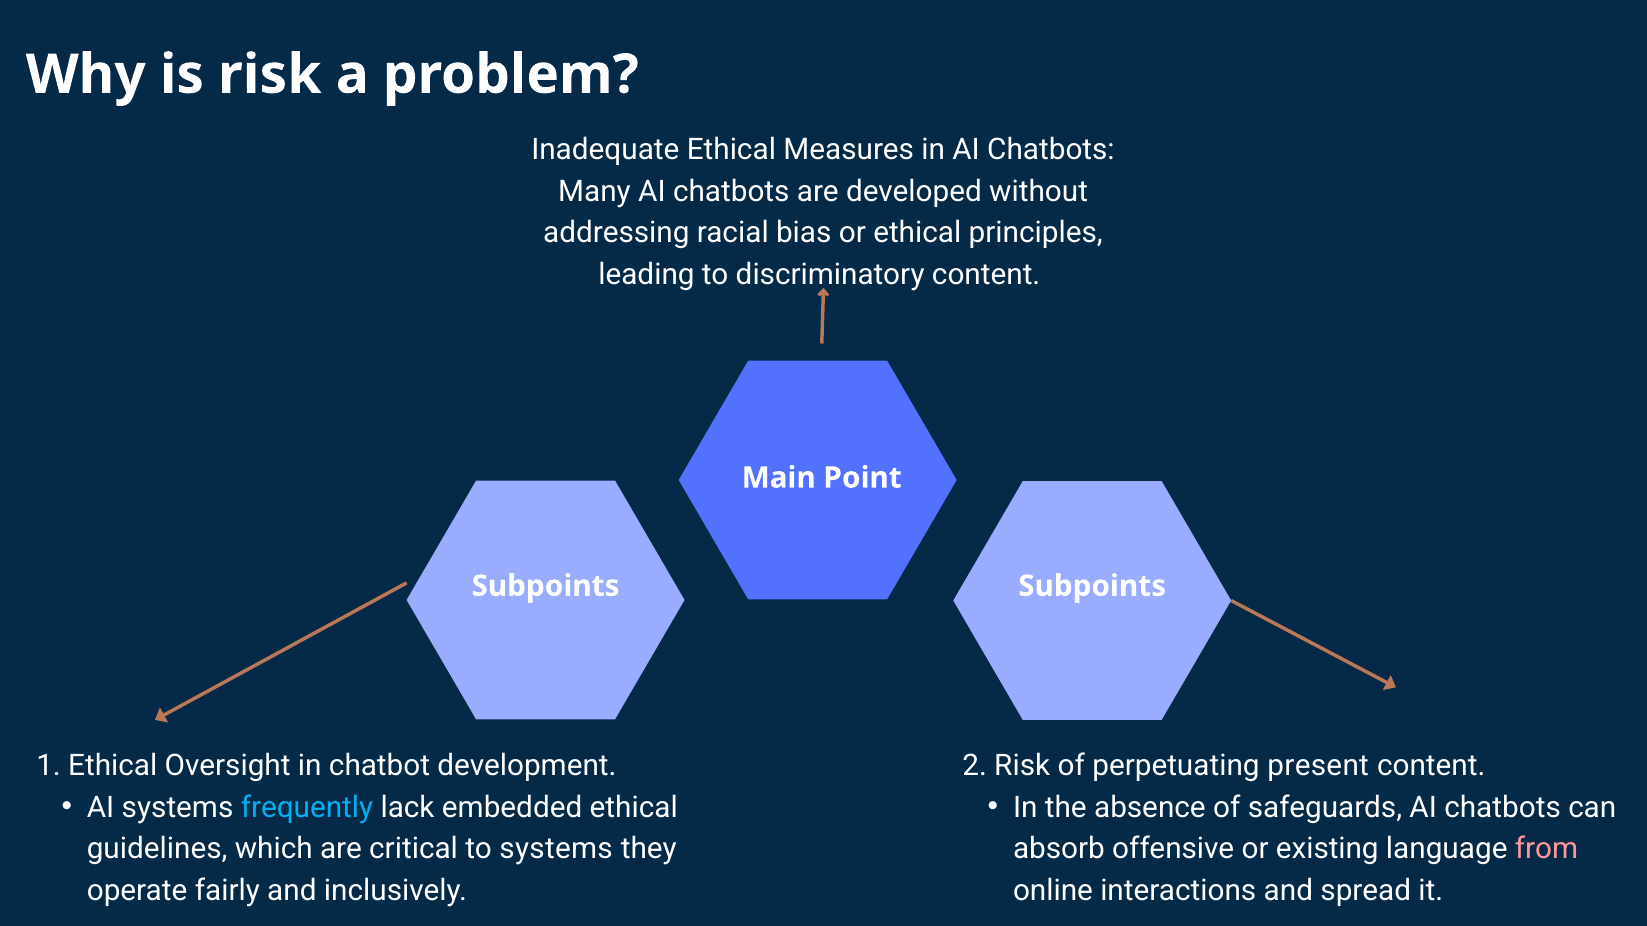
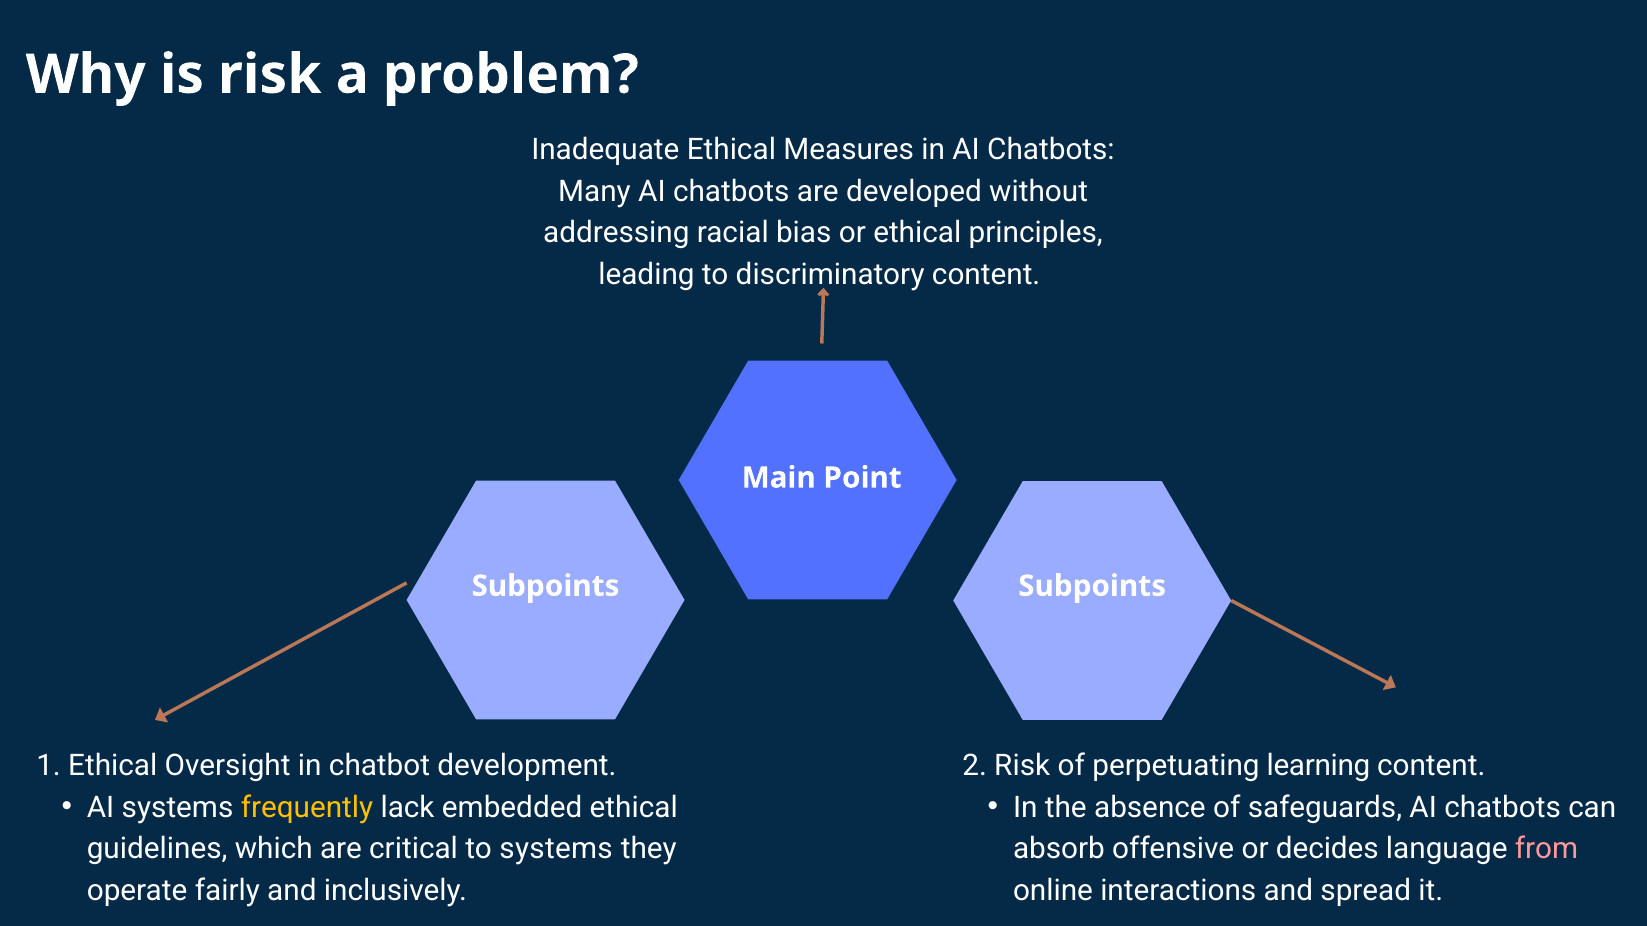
present: present -> learning (1319, 766)
frequently colour: light blue -> yellow (307, 808)
existing: existing -> decides (1327, 849)
